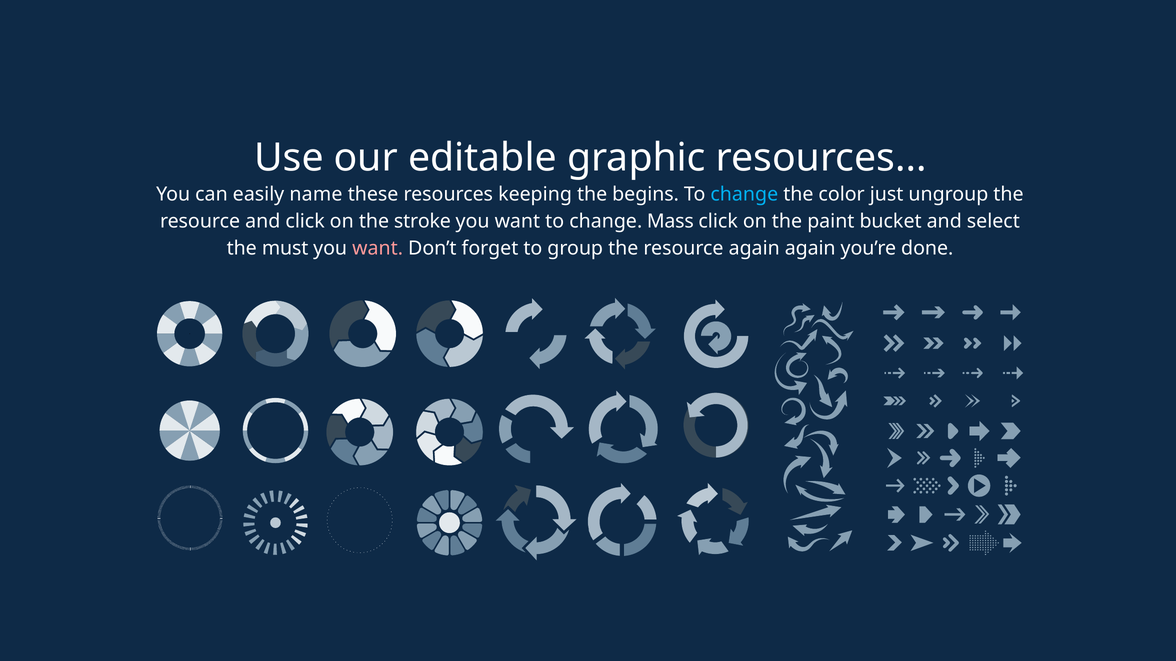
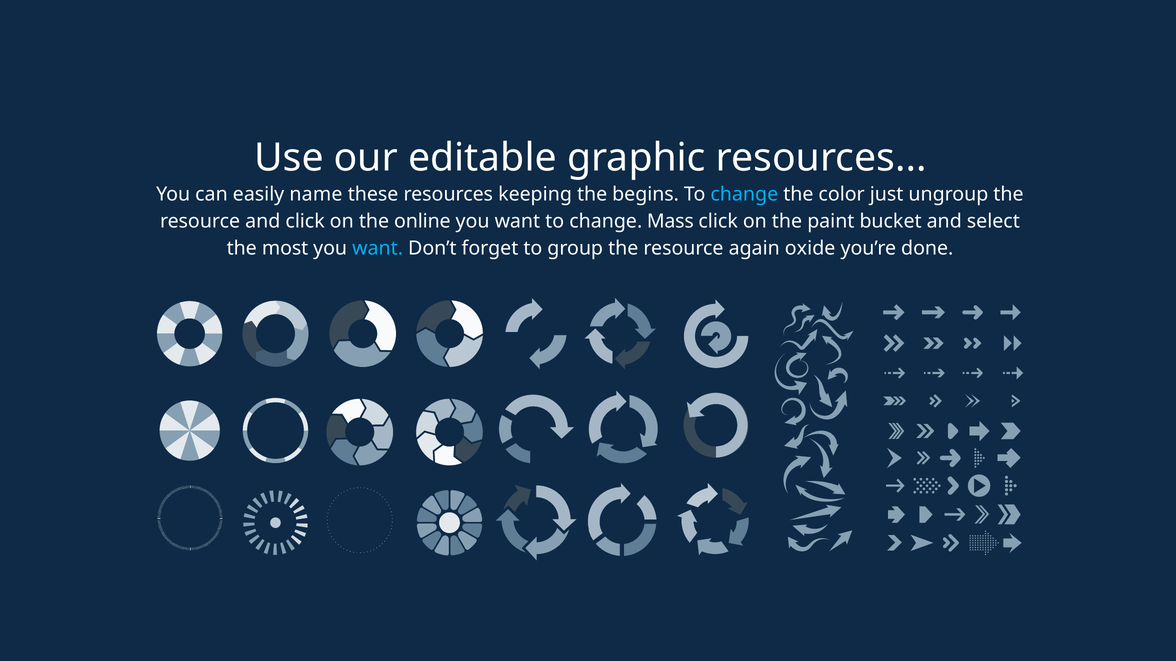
stroke: stroke -> online (422, 222)
must: must -> most (285, 249)
want colour: pink -> light blue (378, 249)
again again: again -> oxide (810, 249)
